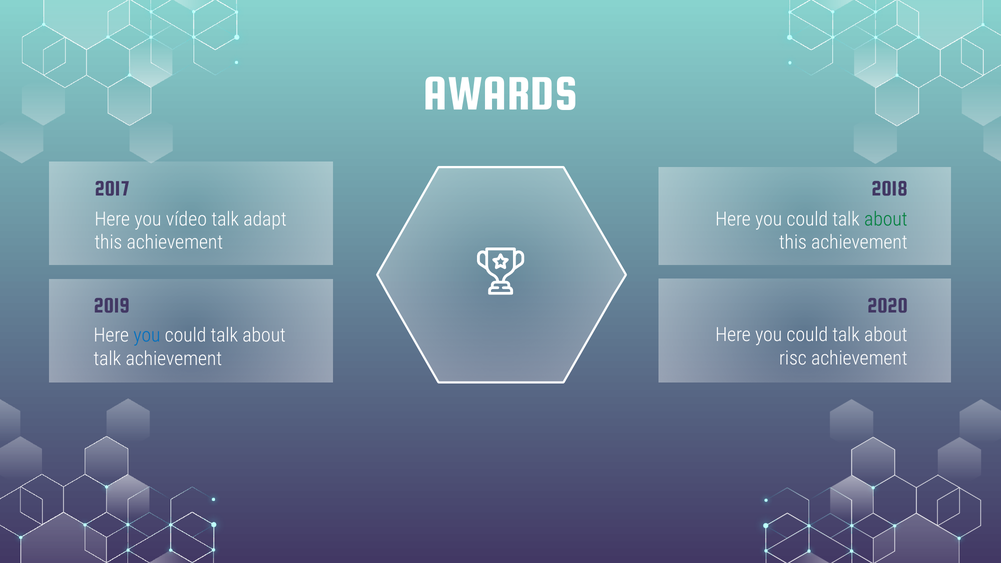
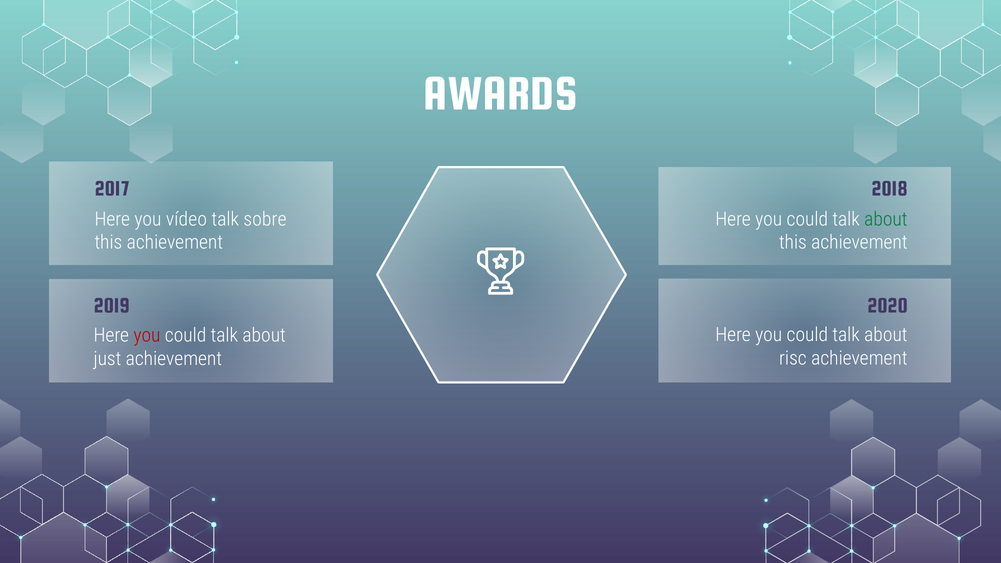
adapt: adapt -> sobre (265, 219)
you colour: blue -> red (147, 336)
talk: talk -> just (107, 359)
